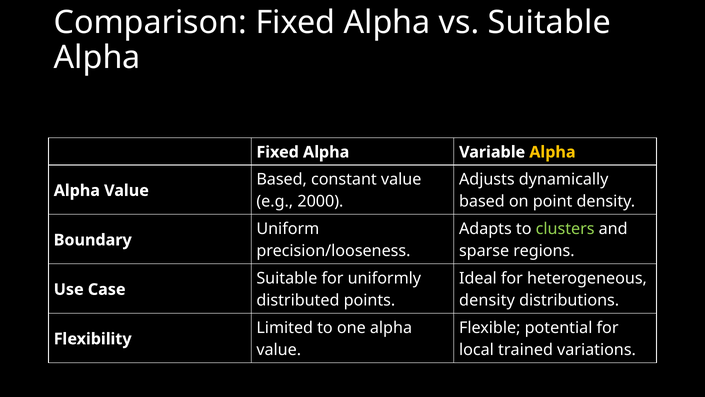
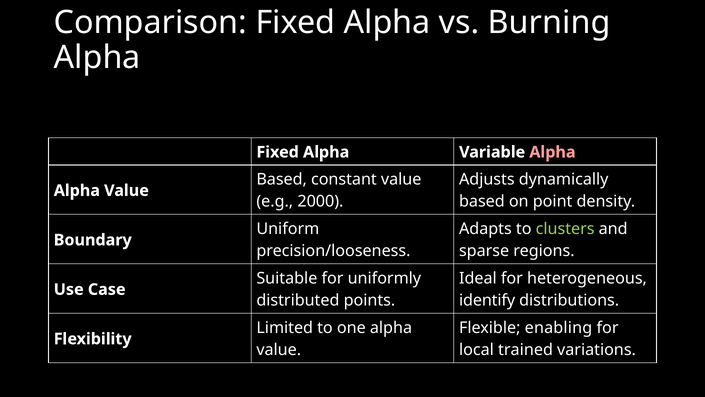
vs Suitable: Suitable -> Burning (549, 22)
Alpha colour: yellow -> pink (552, 152)
density: density -> identify (487, 300)
potential: potential -> enabling (558, 328)
